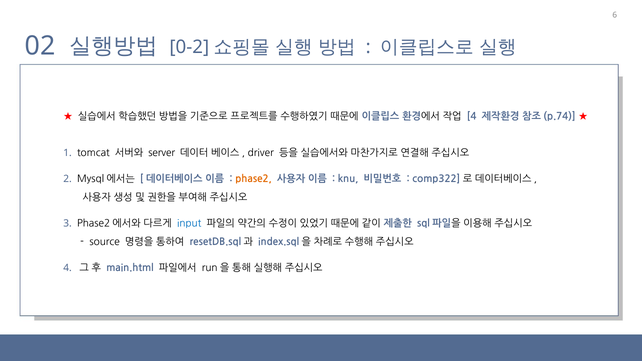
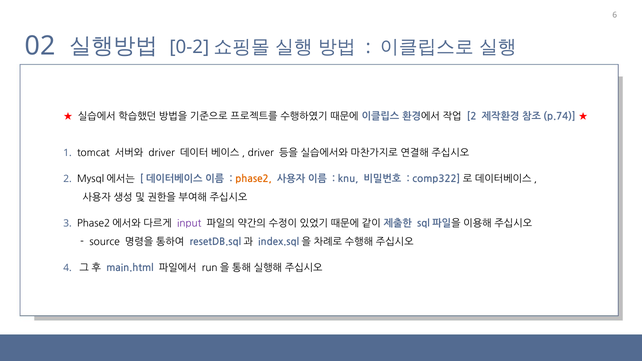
4: 4 -> 2 (472, 117)
server: server -> driver (162, 153)
input colour: blue -> purple (189, 224)
